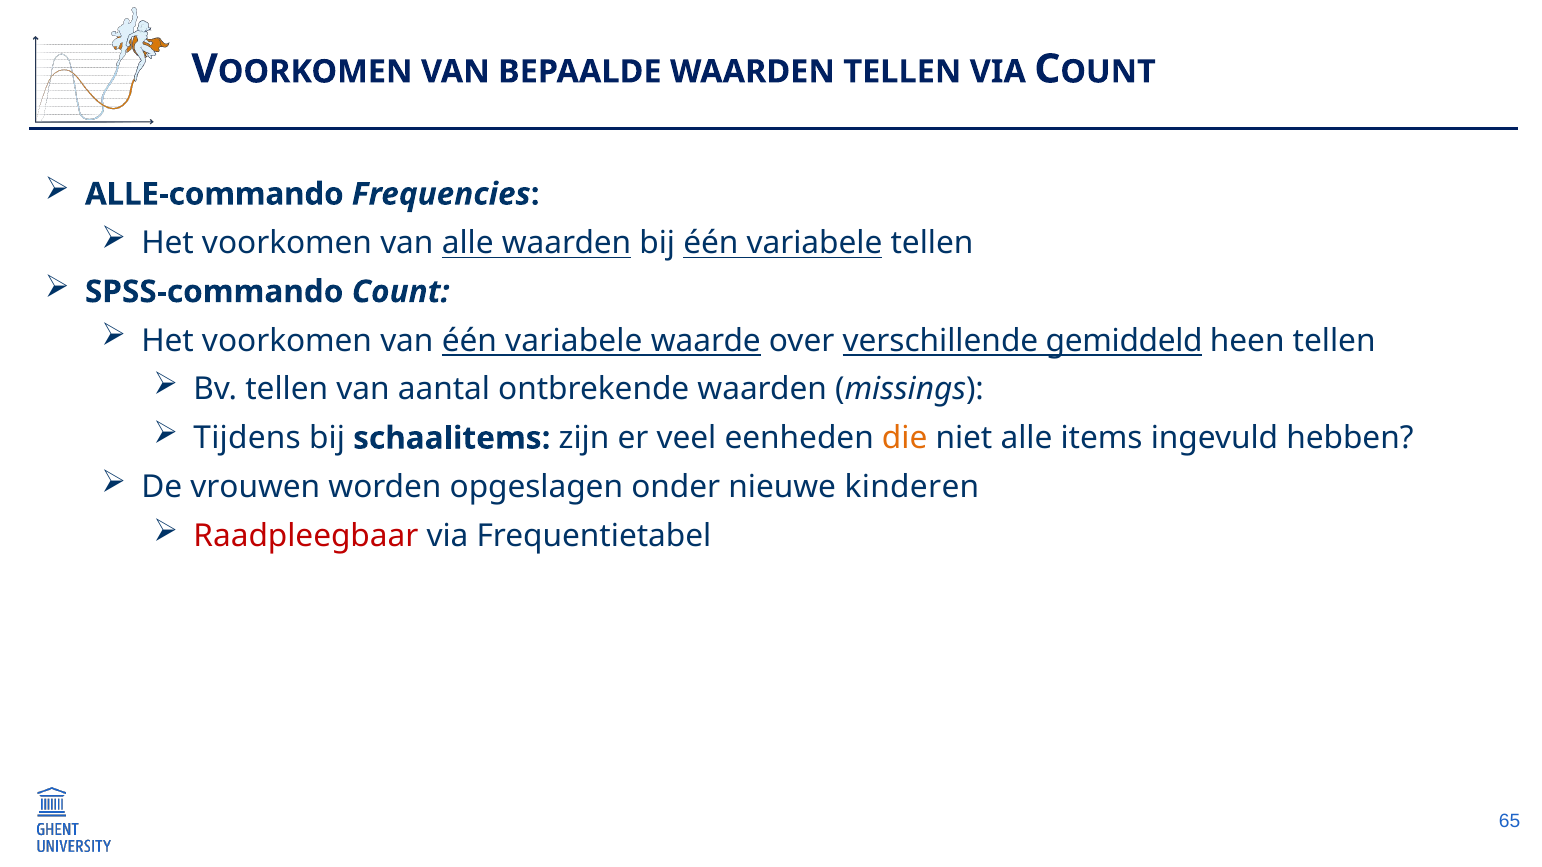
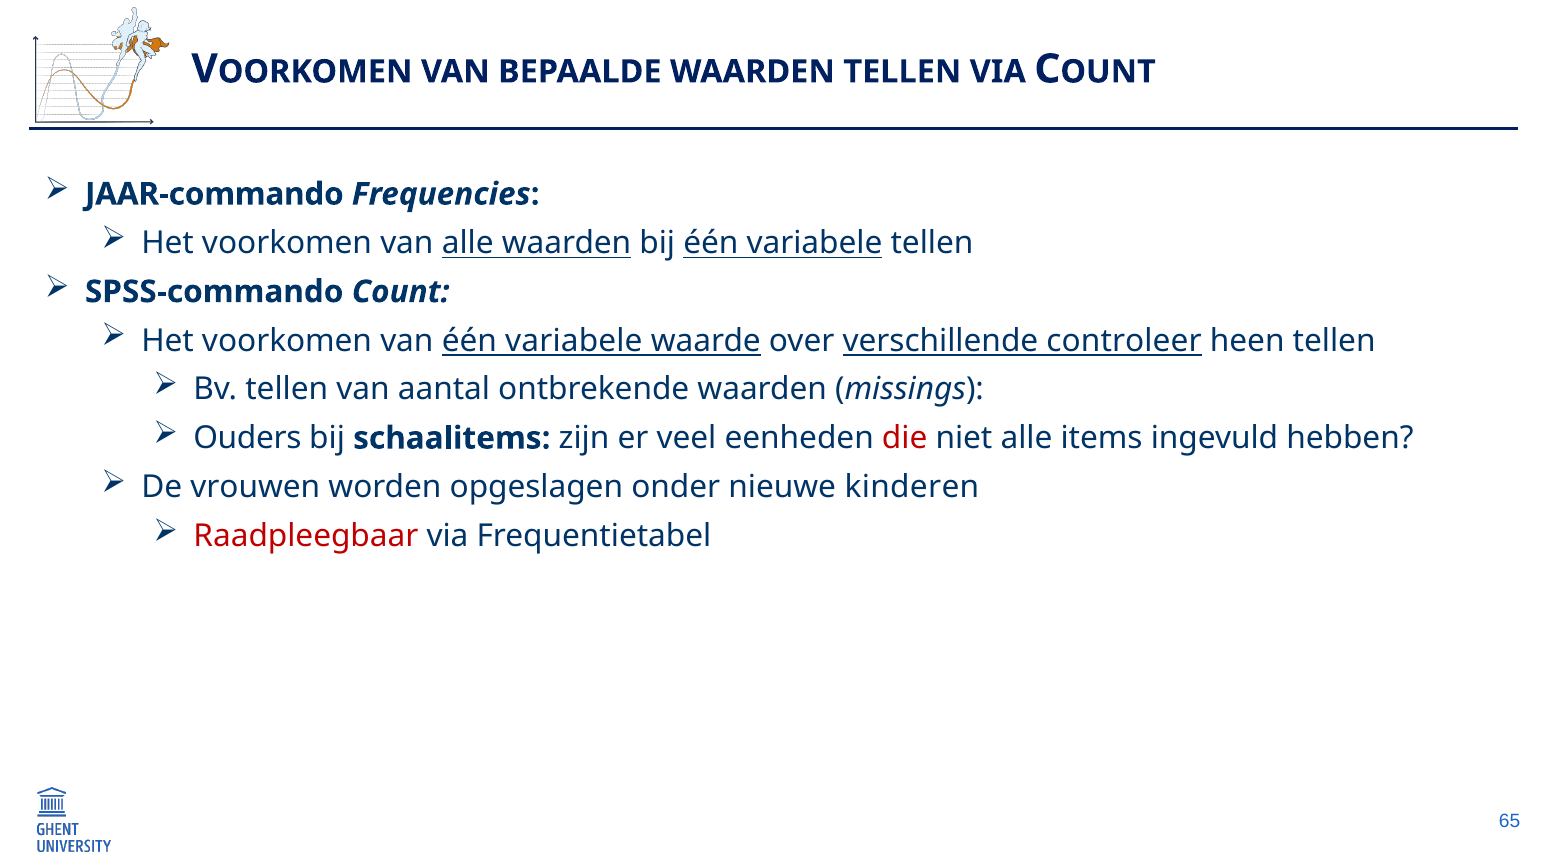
ALLE-commando: ALLE-commando -> JAAR-commando (214, 194)
gemiddeld: gemiddeld -> controleer (1124, 341)
Tijdens: Tijdens -> Ouders (247, 438)
die colour: orange -> red (905, 438)
